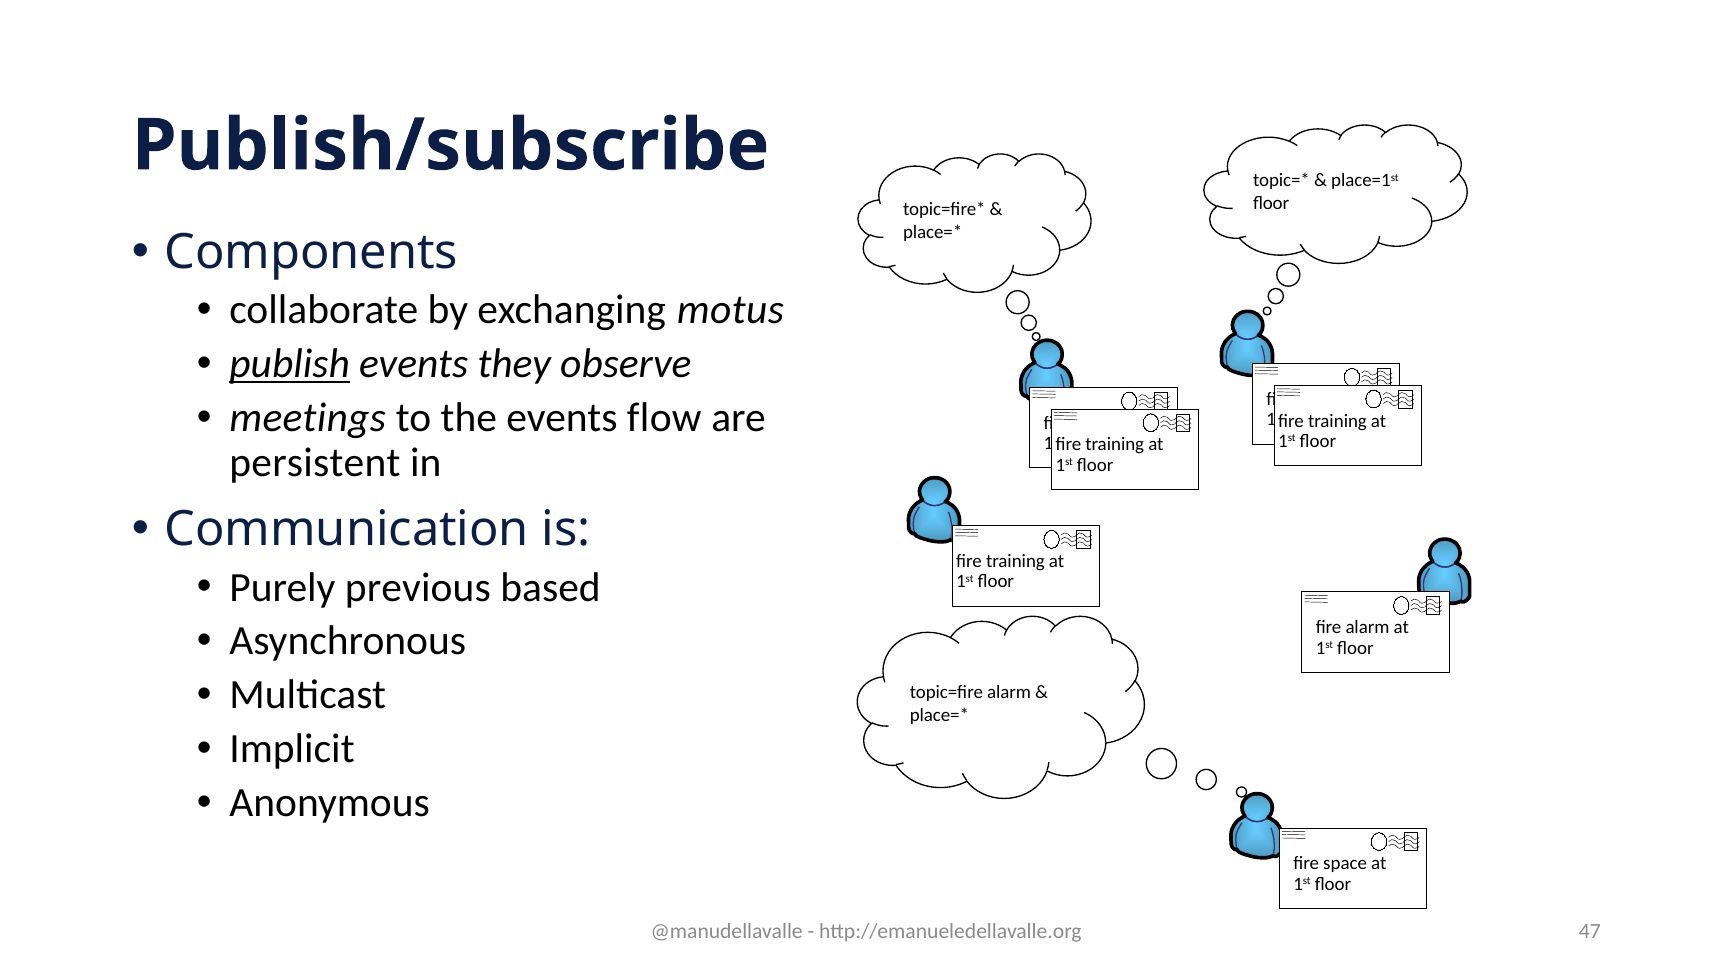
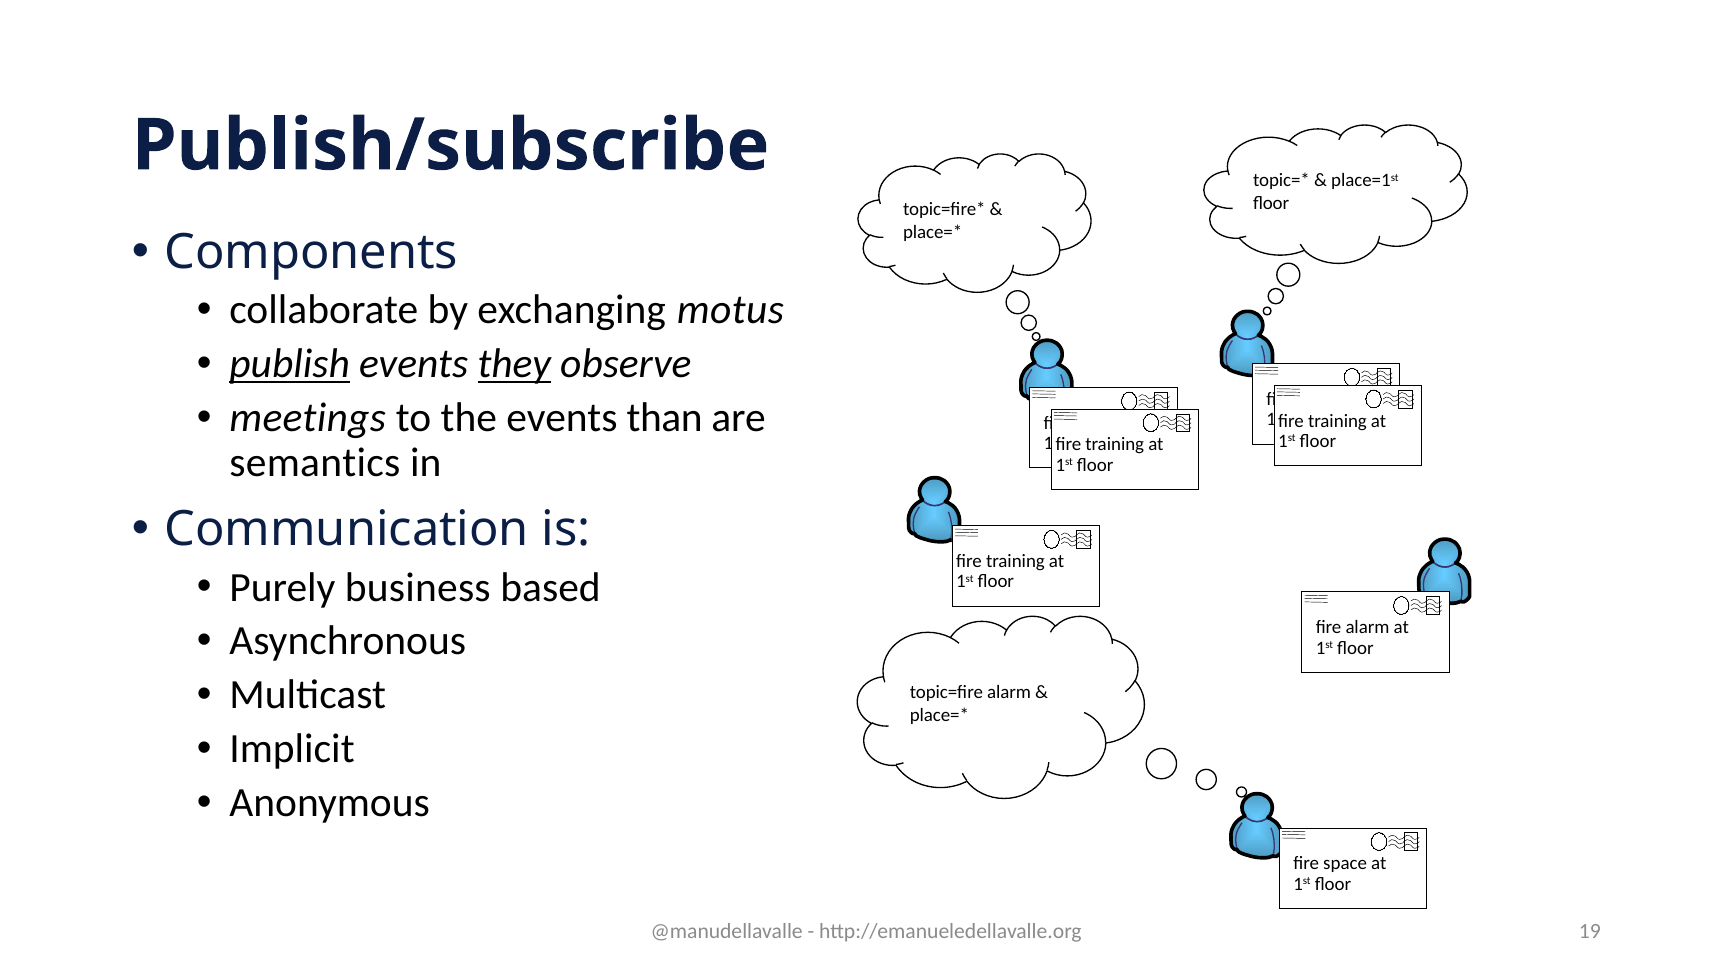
they underline: none -> present (514, 364)
flow: flow -> than (665, 418)
persistent: persistent -> semantics (315, 463)
previous: previous -> business (418, 587)
47: 47 -> 19 (1590, 931)
